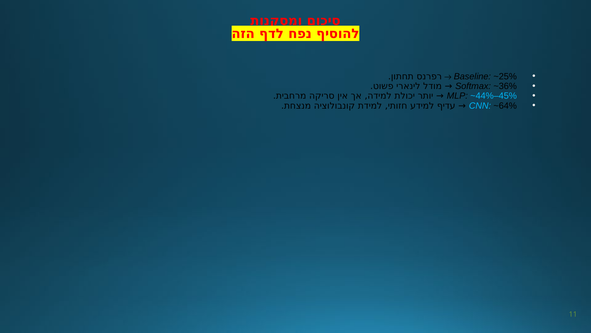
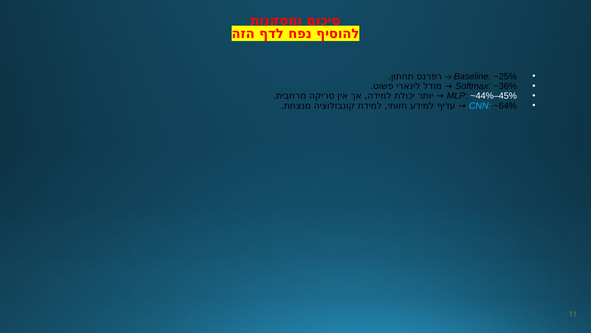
~44%–45% colour: light blue -> white (494, 96)
